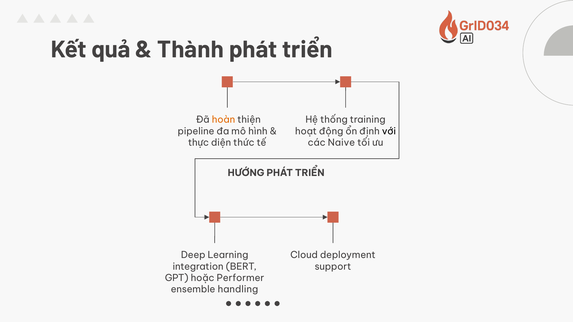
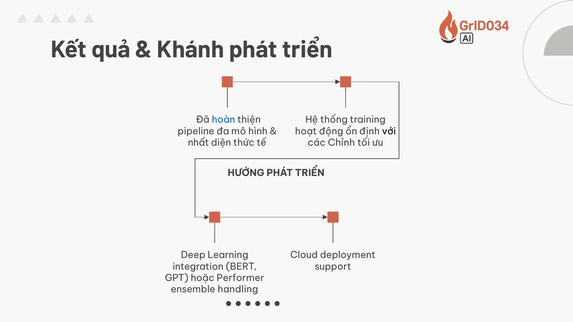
Thành: Thành -> Khánh (191, 50)
hoàn colour: orange -> blue (223, 120)
thực: thực -> nhất (198, 143)
Naive: Naive -> Chỉnh (341, 143)
